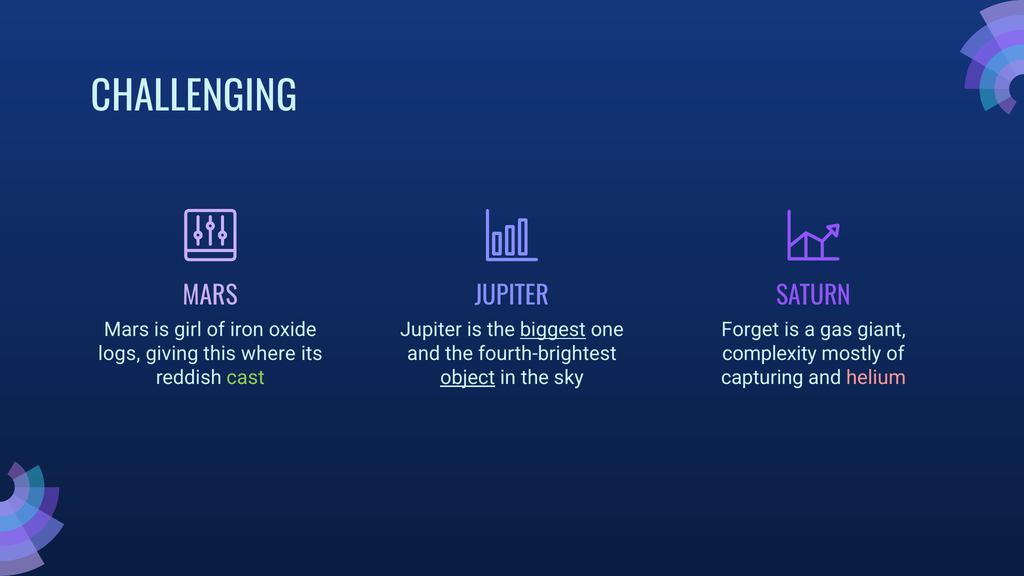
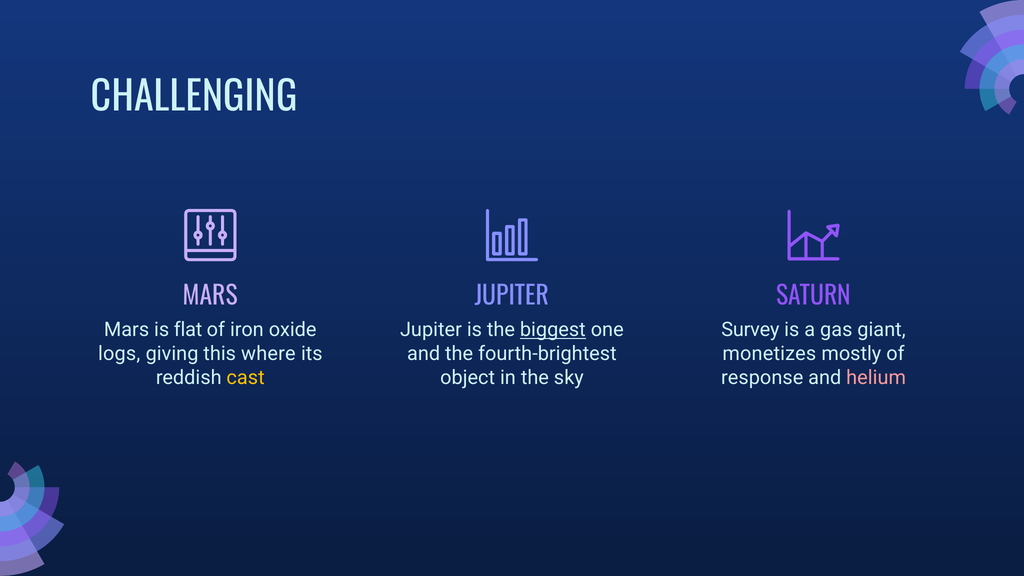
girl: girl -> flat (188, 330)
Forget: Forget -> Survey (750, 330)
complexity: complexity -> monetizes (769, 354)
cast colour: light green -> yellow (246, 378)
object underline: present -> none (468, 378)
capturing: capturing -> response (762, 378)
